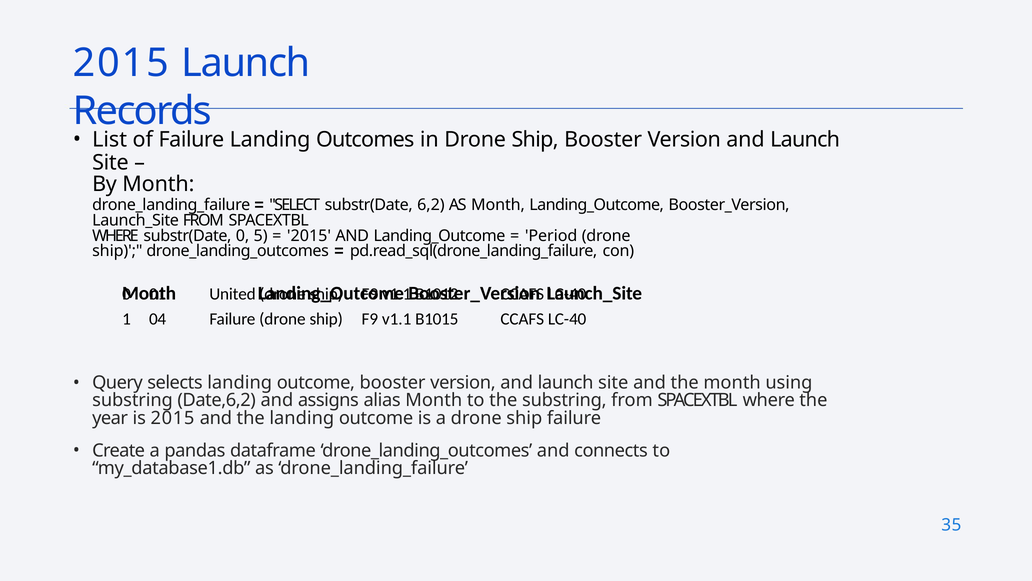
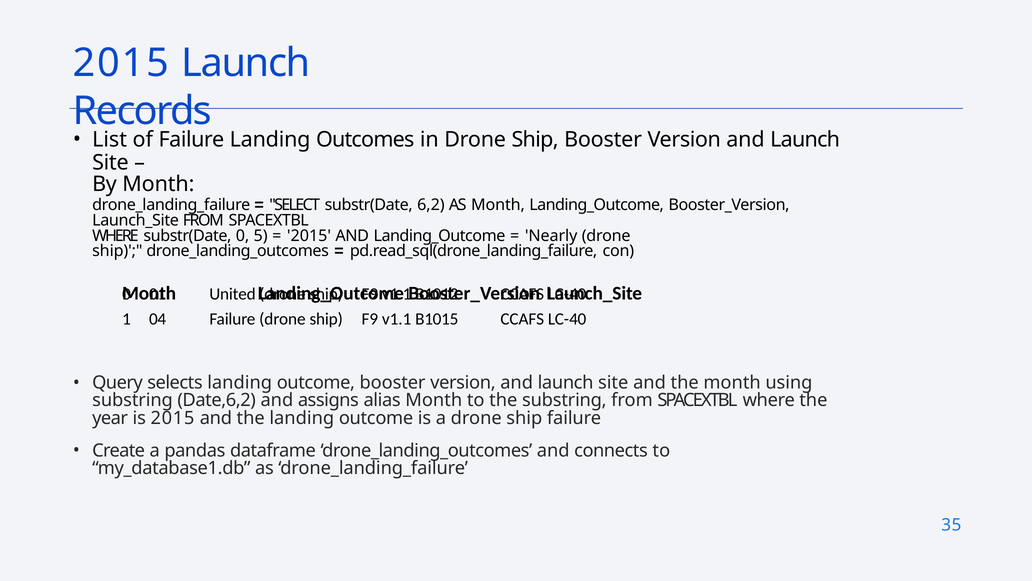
Period: Period -> Nearly (551, 235)
